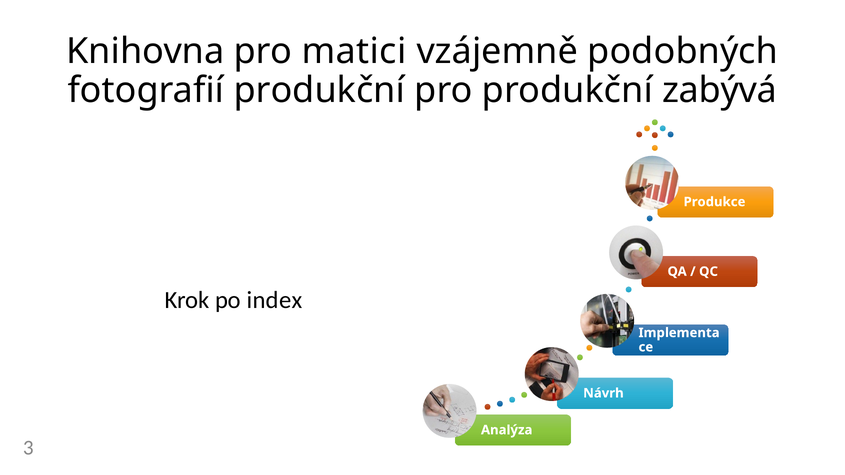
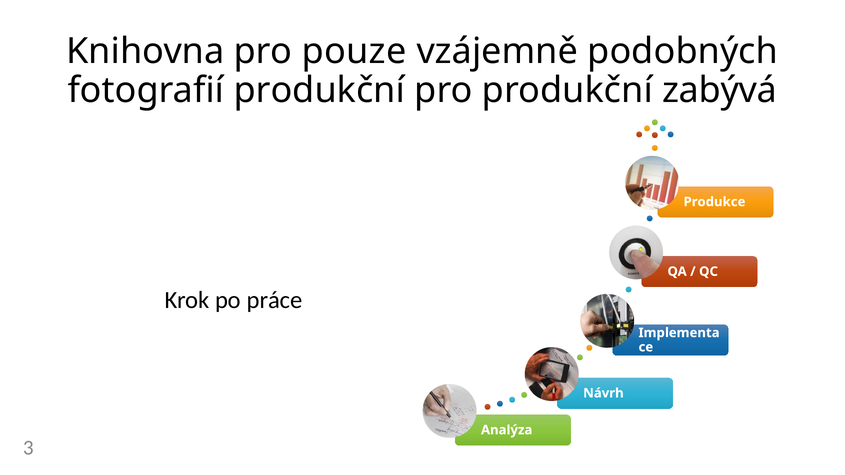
matici: matici -> pouze (354, 51)
index: index -> práce (275, 300)
